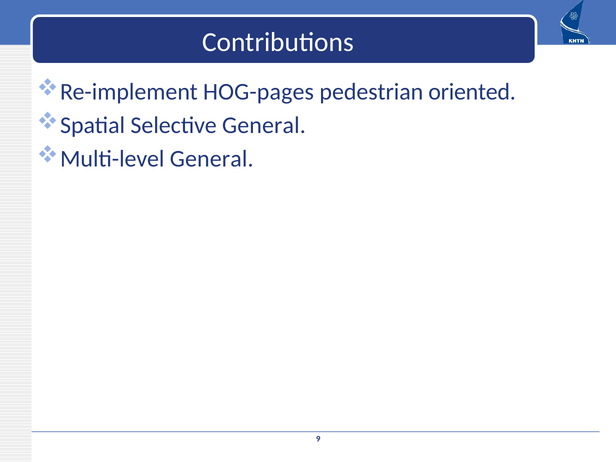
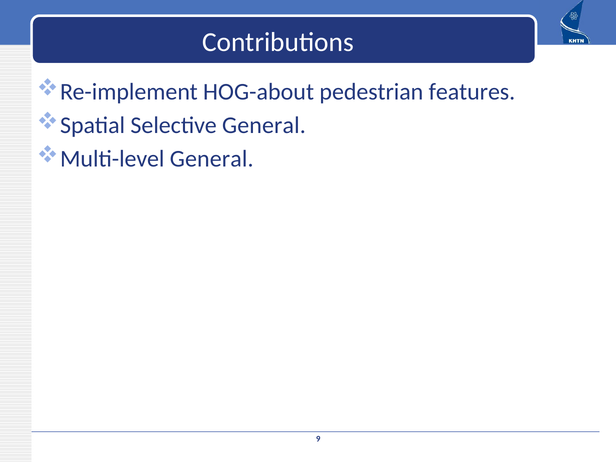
HOG-pages: HOG-pages -> HOG-about (259, 92)
oriented: oriented -> features (472, 92)
